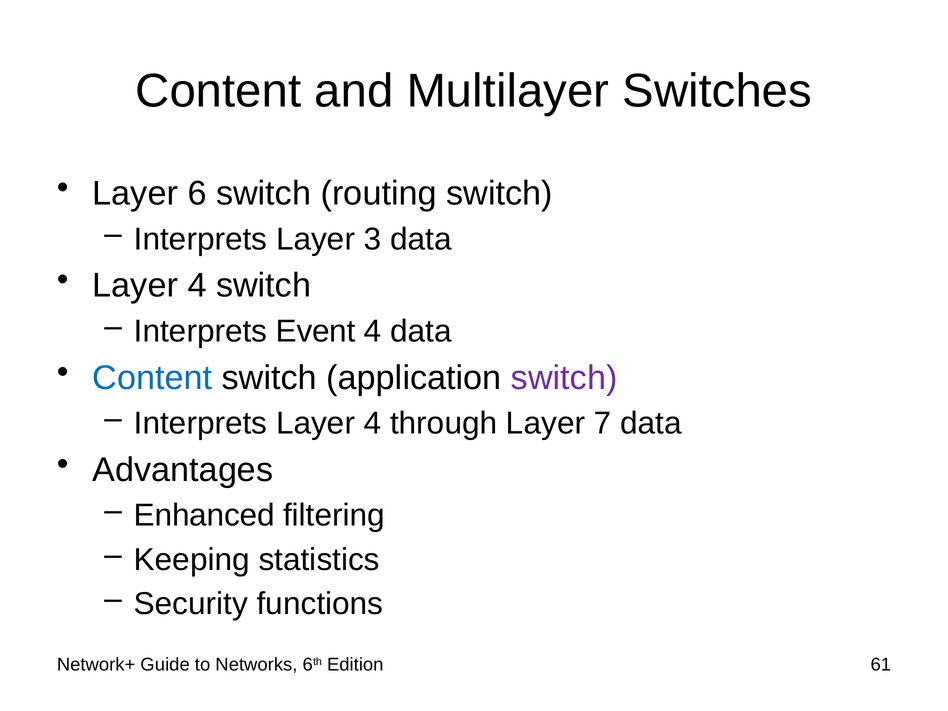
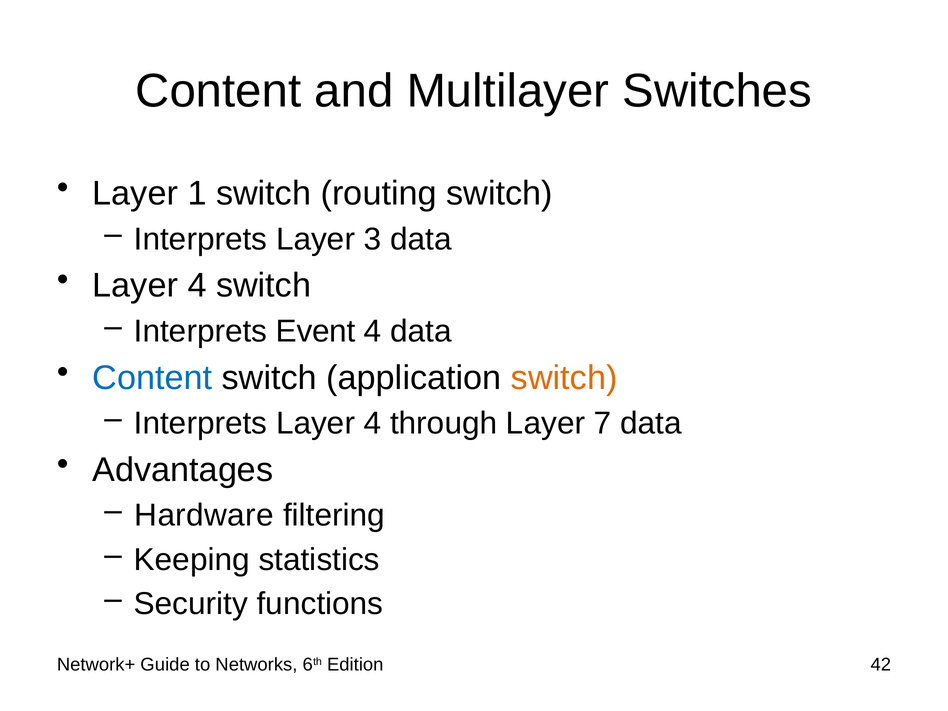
6: 6 -> 1 (197, 194)
switch colour: purple -> orange (564, 378)
Enhanced: Enhanced -> Hardware (204, 516)
61: 61 -> 42 (881, 665)
